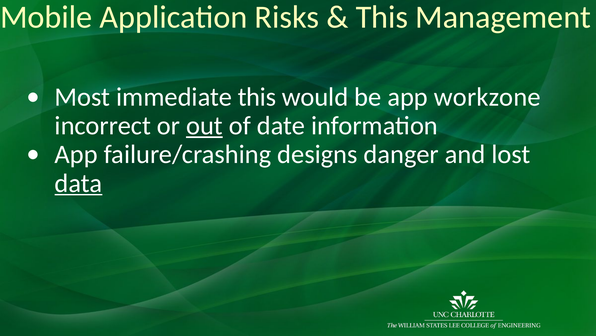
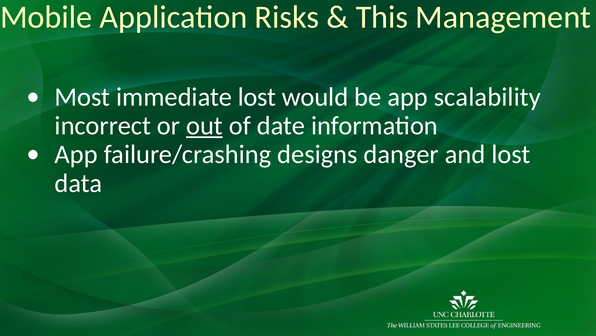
immediate this: this -> lost (257, 97)
workzone: workzone -> scalability (487, 97)
data underline: present -> none (78, 183)
